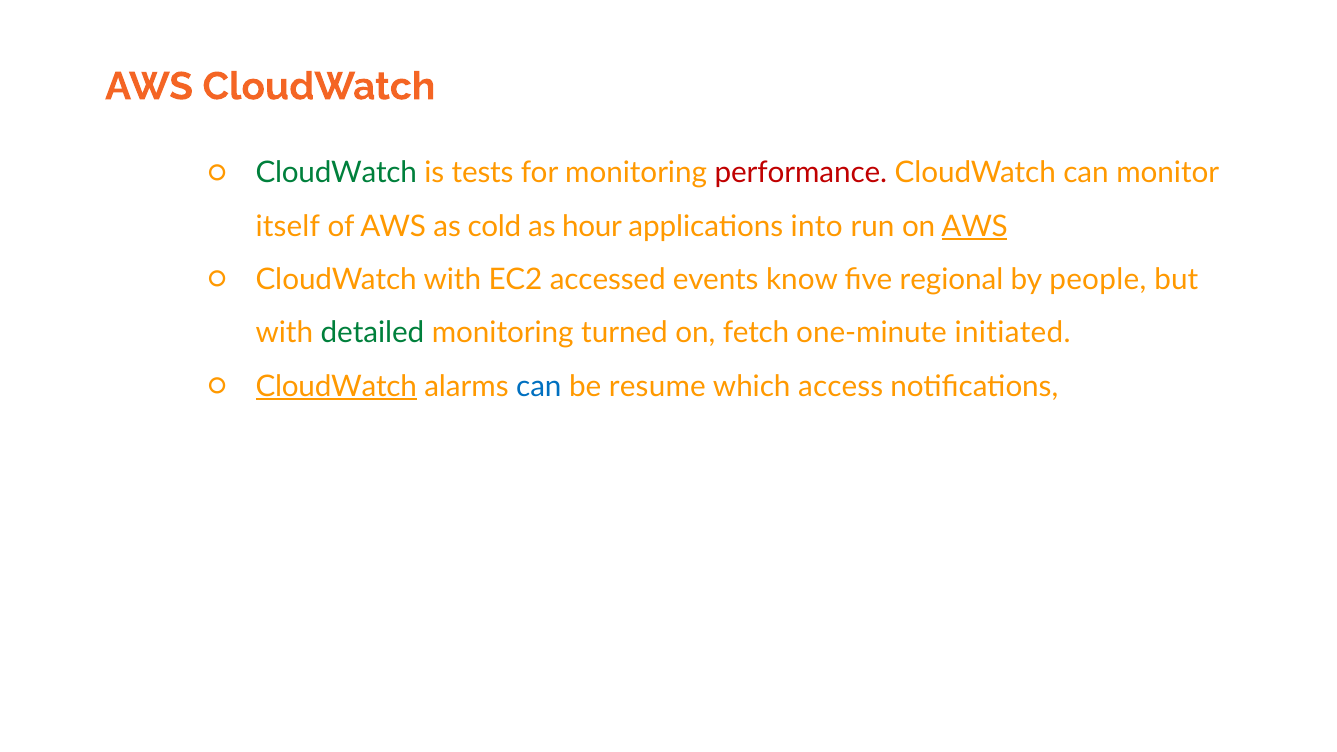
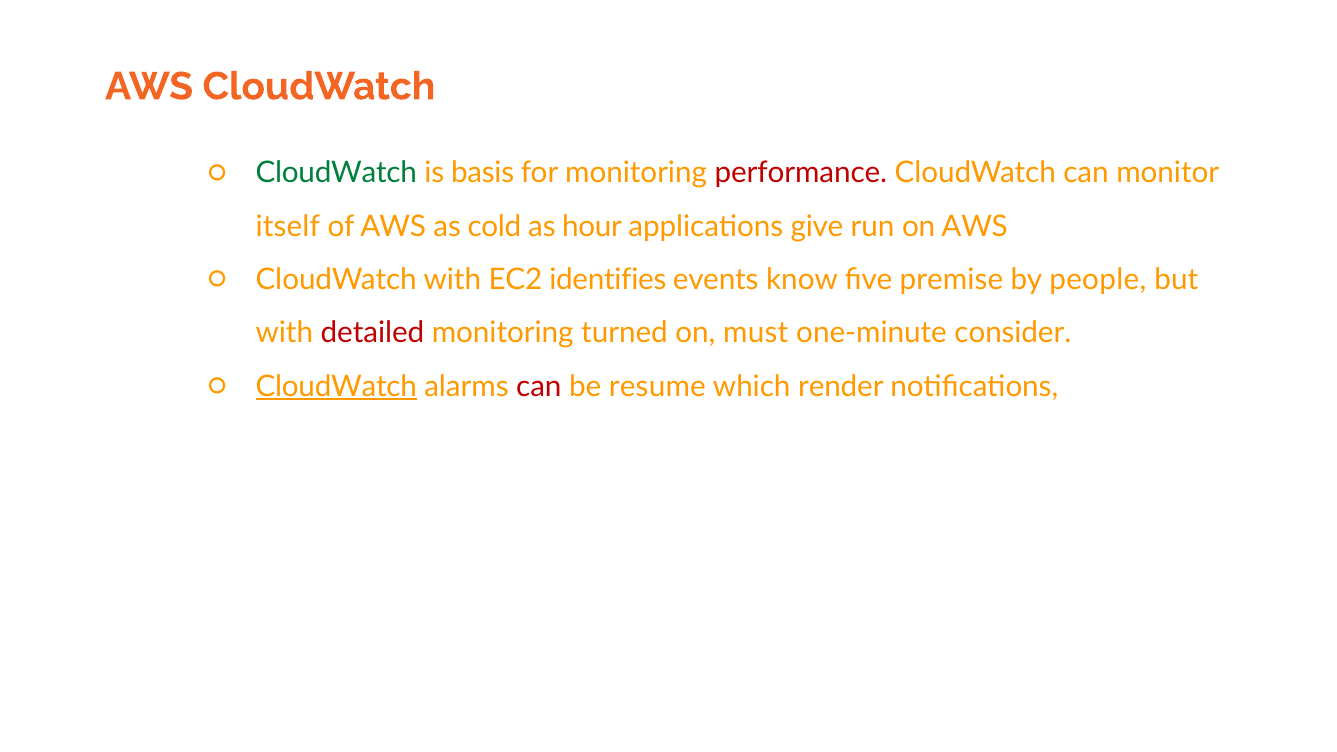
tests: tests -> basis (483, 173)
into: into -> give (817, 226)
AWS underline: present -> none (975, 226)
accessed: accessed -> identifies (608, 280)
regional: regional -> premise (951, 280)
detailed colour: green -> red (372, 333)
fetch: fetch -> must (756, 333)
initiated: initiated -> consider (1013, 333)
can colour: blue -> red (539, 387)
access: access -> render (841, 387)
